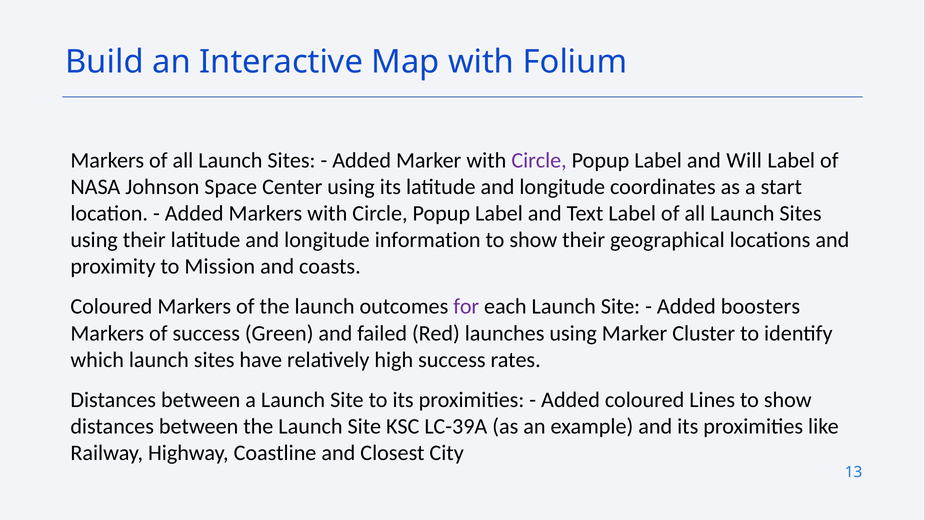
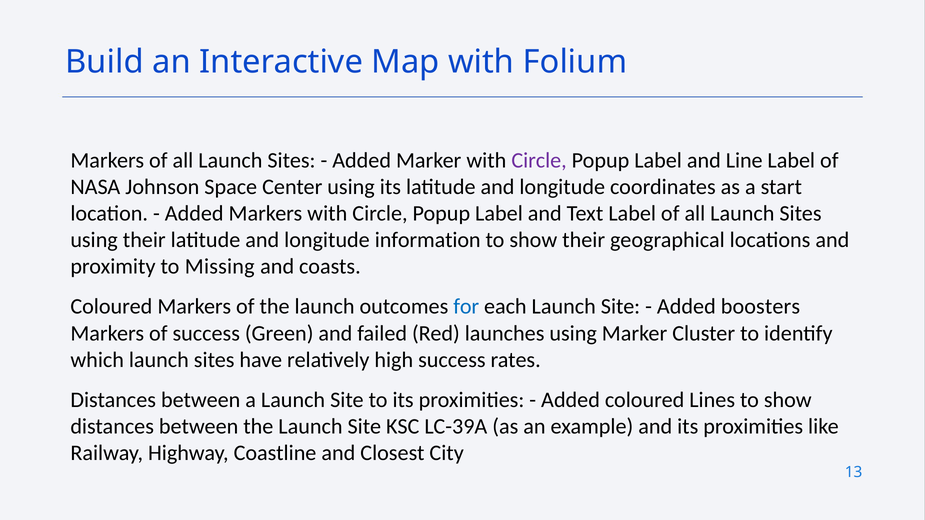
Will: Will -> Line (744, 161)
Mission: Mission -> Missing (220, 267)
for colour: purple -> blue (466, 307)
